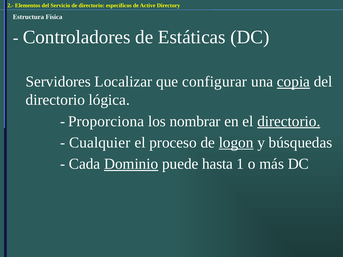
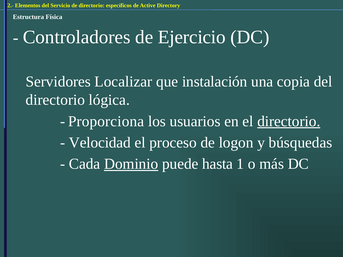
Estáticas: Estáticas -> Ejercicio (192, 37)
configurar: configurar -> instalación (215, 82)
copia underline: present -> none (293, 82)
nombrar: nombrar -> usuarios (195, 121)
Cualquier: Cualquier -> Velocidad (100, 143)
logon underline: present -> none (236, 143)
